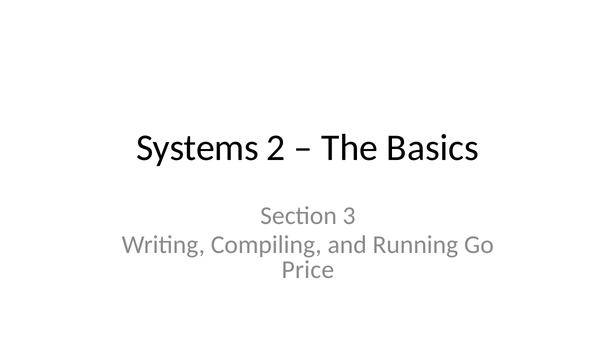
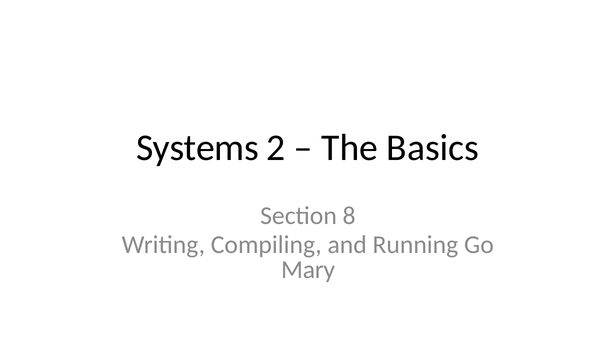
3: 3 -> 8 (349, 216)
Price: Price -> Mary (308, 269)
